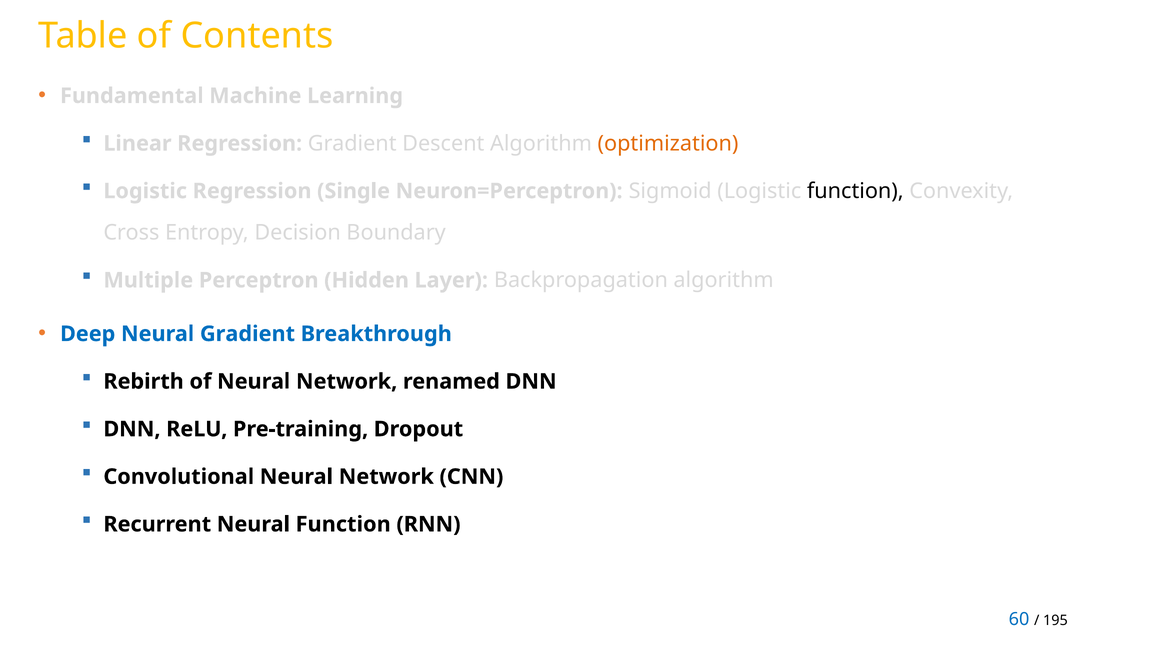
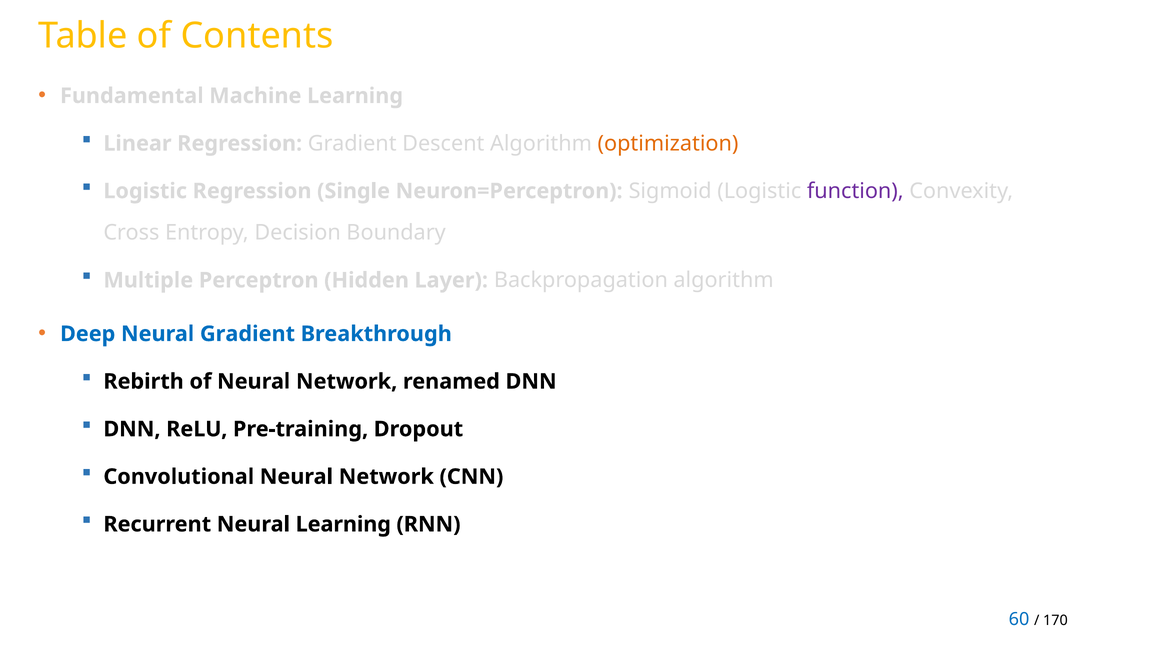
function colour: black -> purple (855, 191)
Neural Function: Function -> Learning (343, 525)
195: 195 -> 170 (1055, 621)
